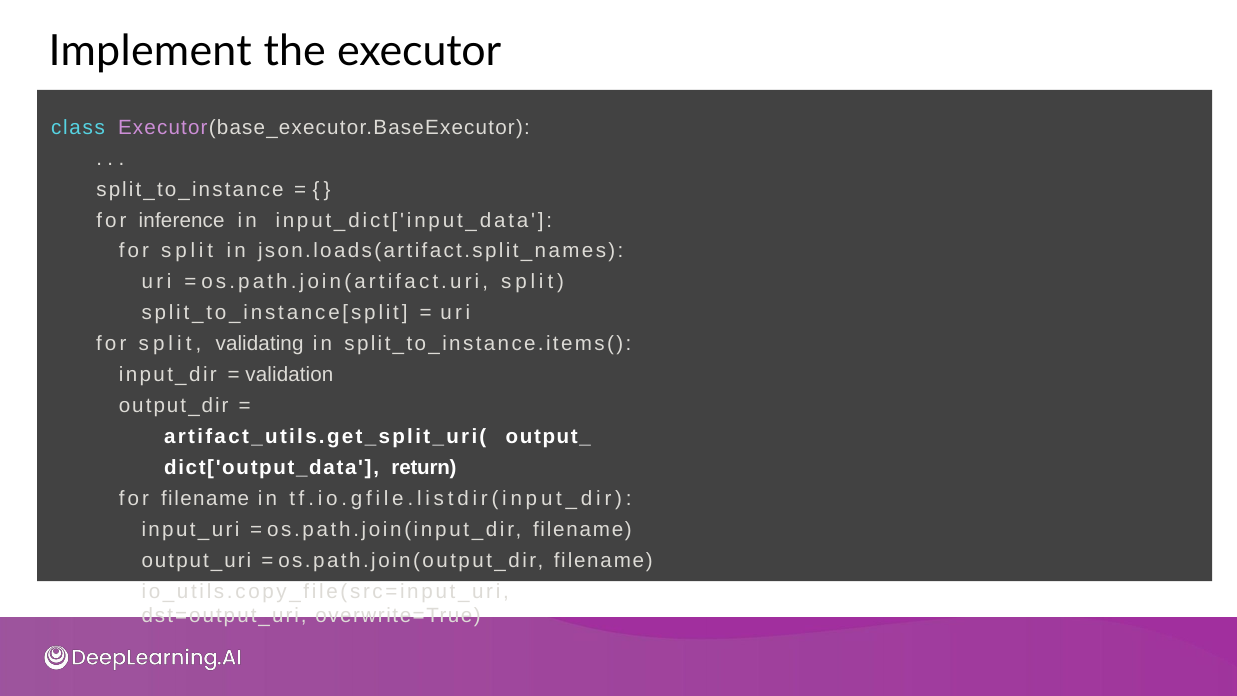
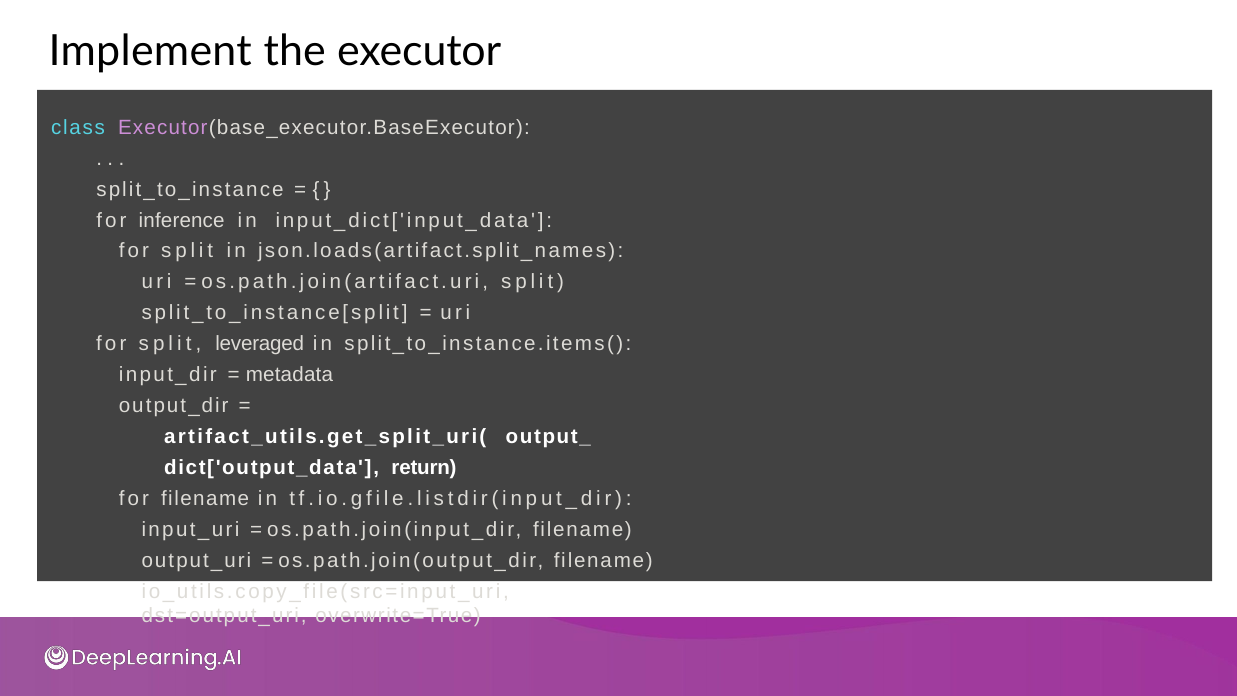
validating: validating -> leveraged (260, 344)
validation: validation -> metadata (289, 375)
